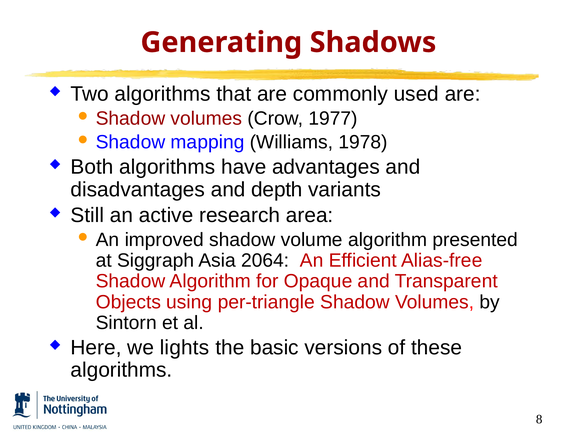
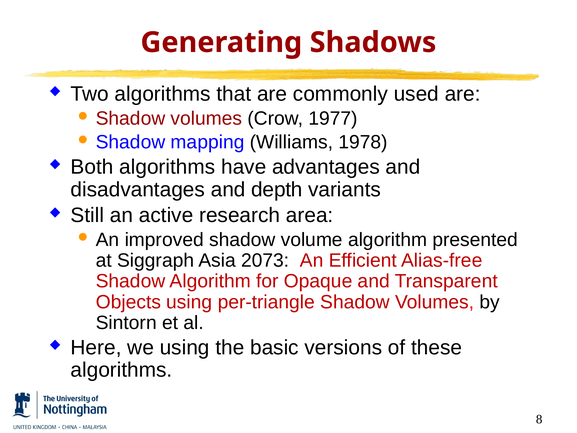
2064: 2064 -> 2073 (265, 260)
we lights: lights -> using (185, 347)
